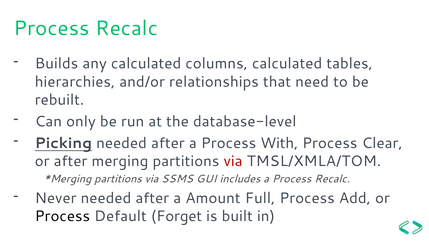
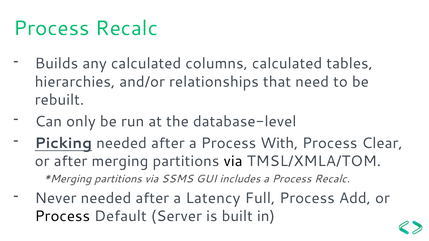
via colour: red -> black (233, 161)
Amount: Amount -> Latency (213, 198)
Forget: Forget -> Server (176, 217)
